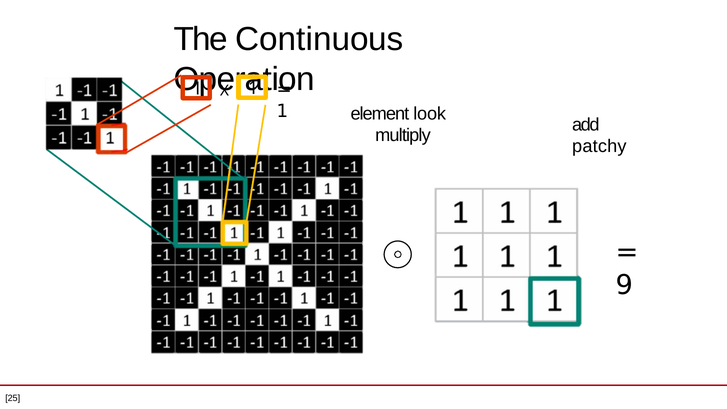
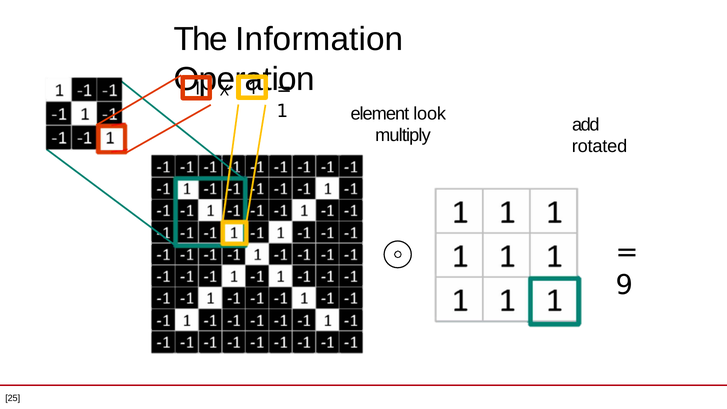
Continuous: Continuous -> Information (319, 39)
patchy: patchy -> rotated (600, 146)
